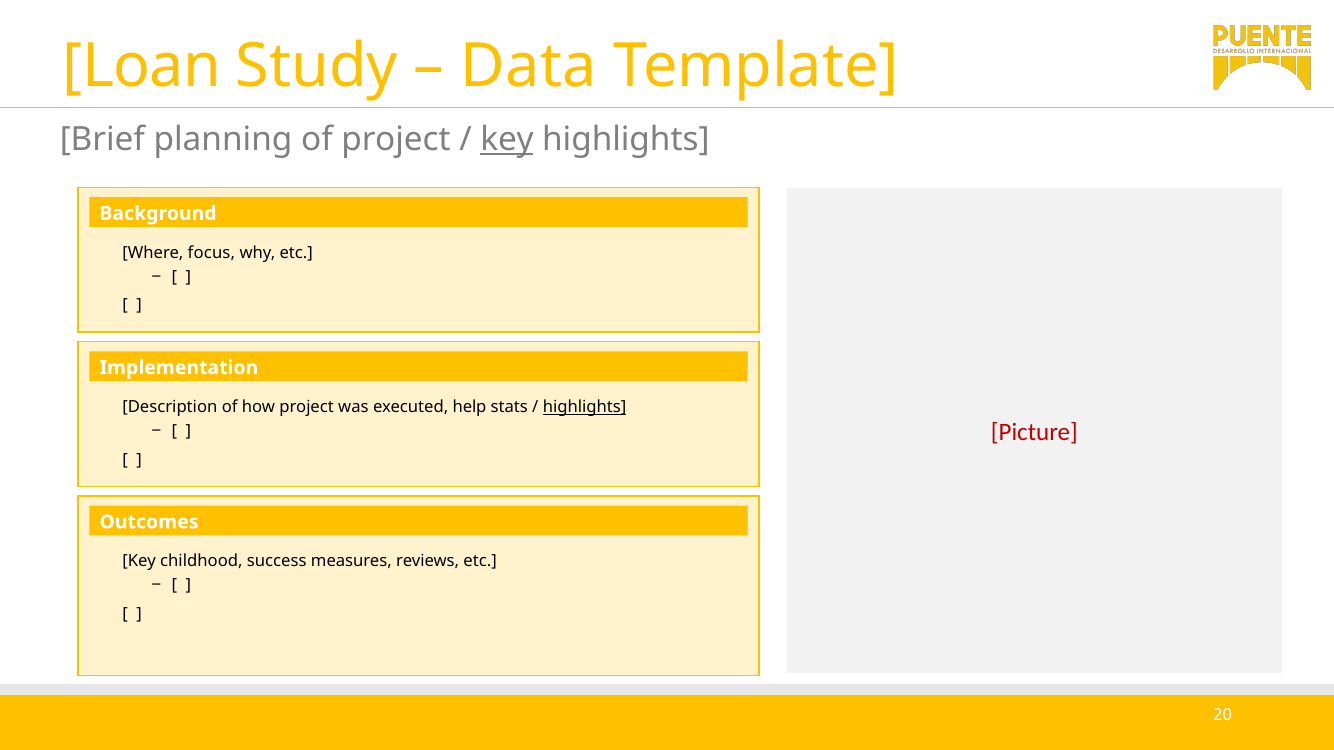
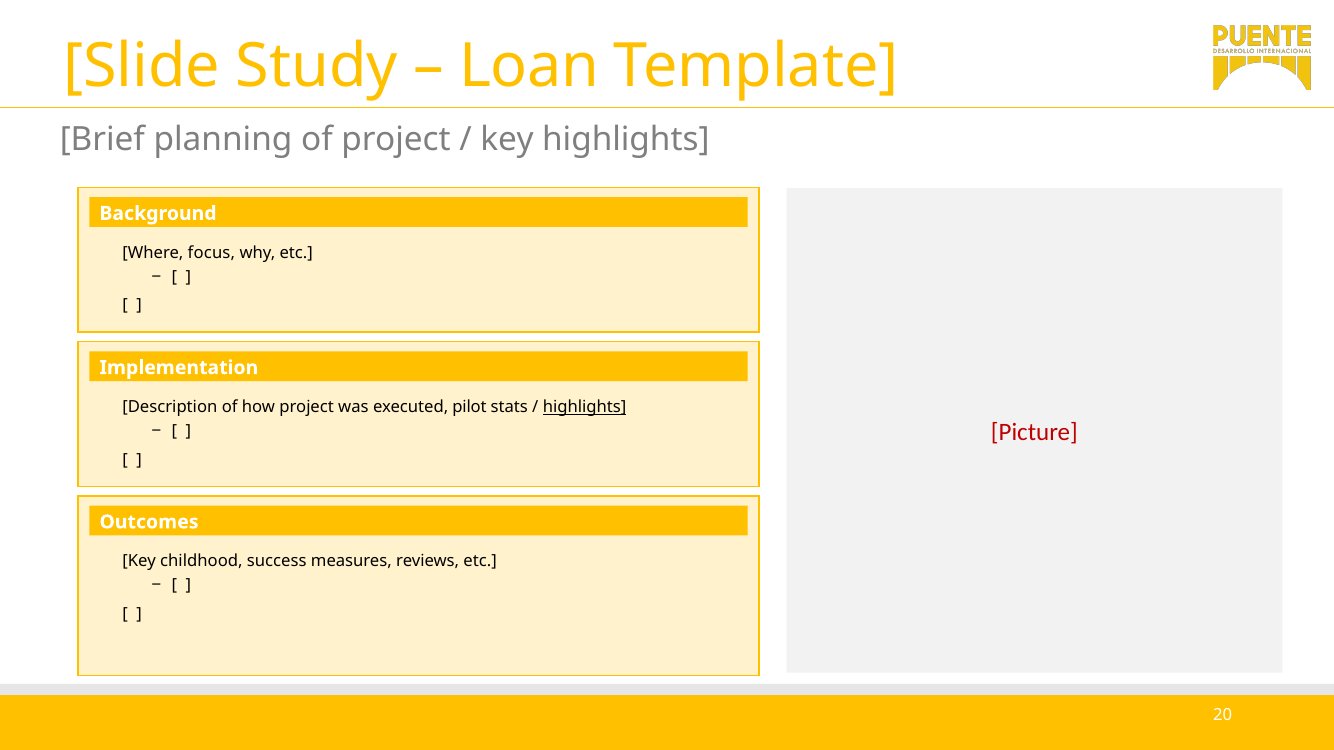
Loan: Loan -> Slide (142, 66)
Data: Data -> Loan (529, 66)
key underline: present -> none (507, 140)
help: help -> pilot (470, 407)
